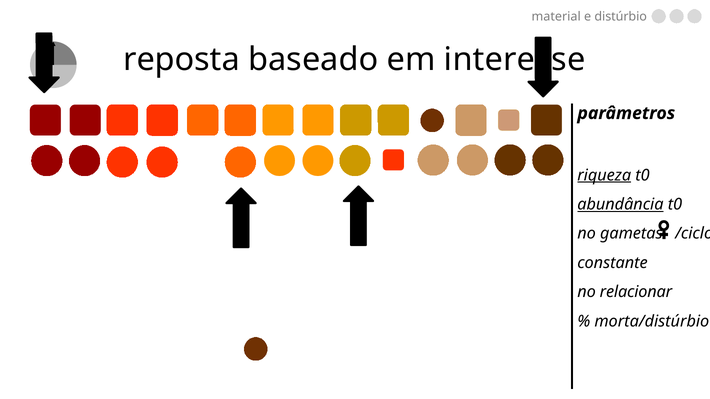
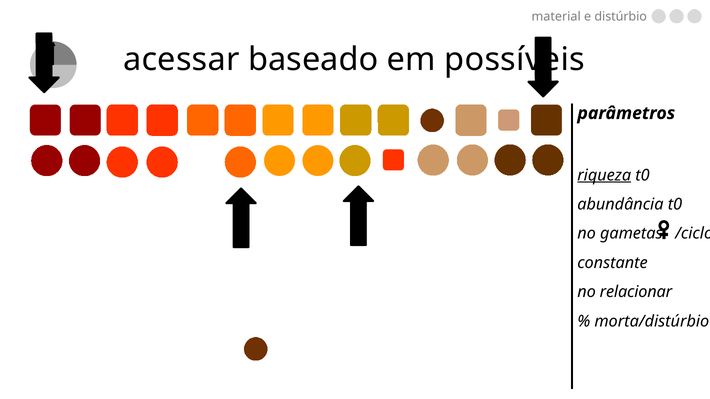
reposta: reposta -> acessar (181, 60)
interesse: interesse -> possíveis (515, 60)
abundância underline: present -> none (620, 205)
